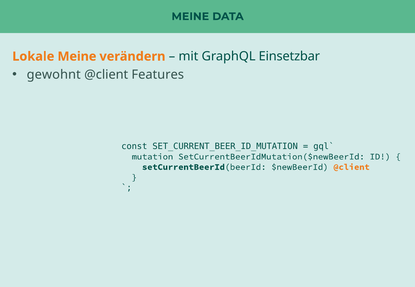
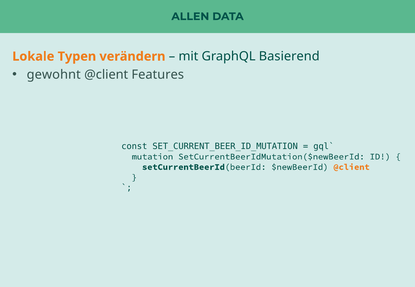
MEINE: MEINE -> ALLEN (190, 16)
Lokale Meine: Meine -> Typen (77, 56)
Einsetzbar: Einsetzbar -> Basierend (289, 56)
